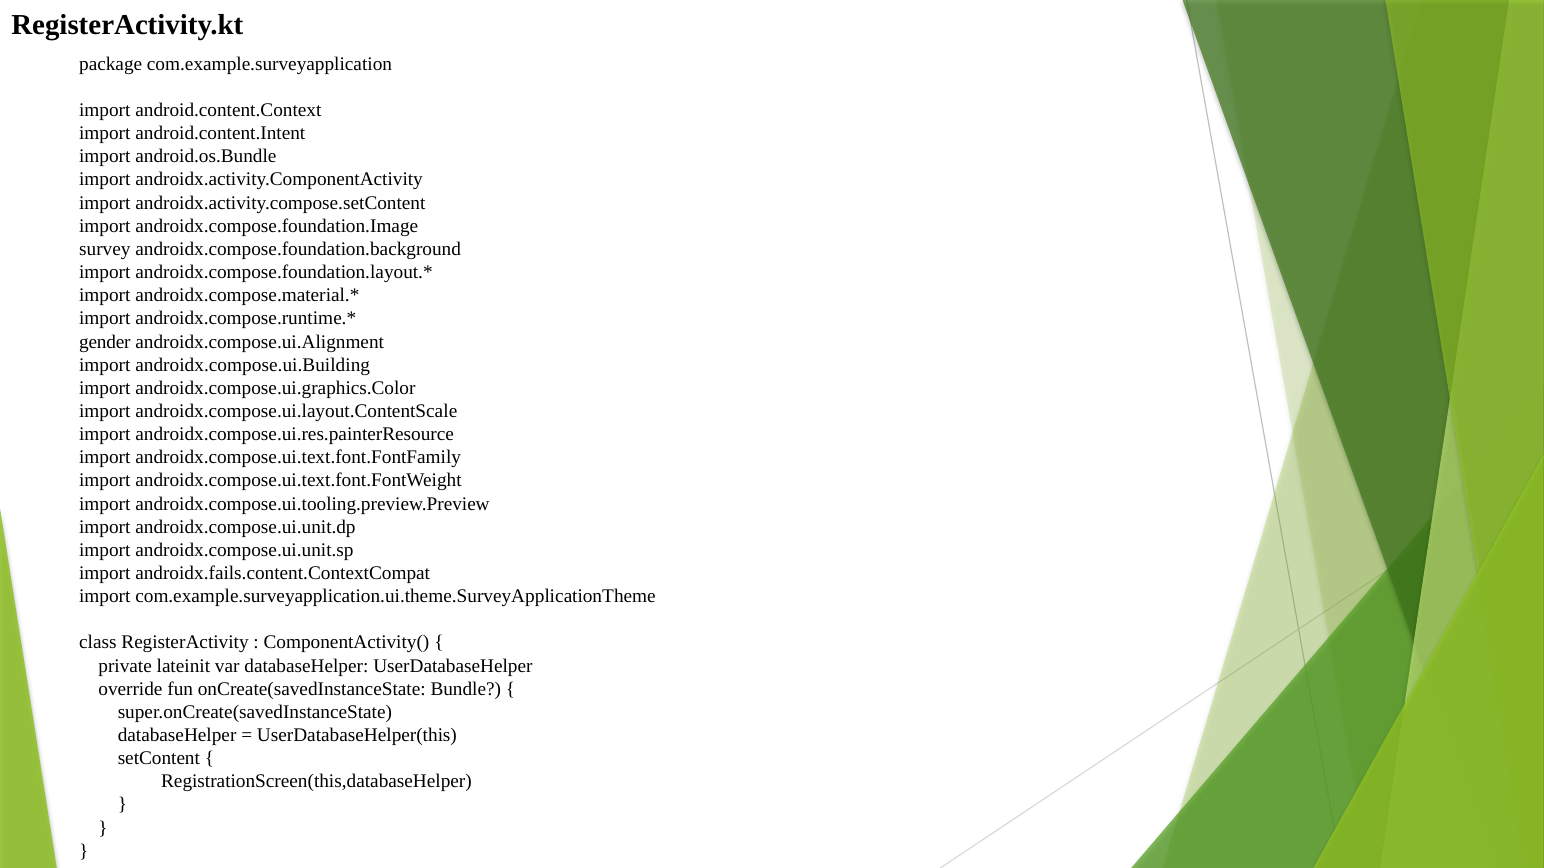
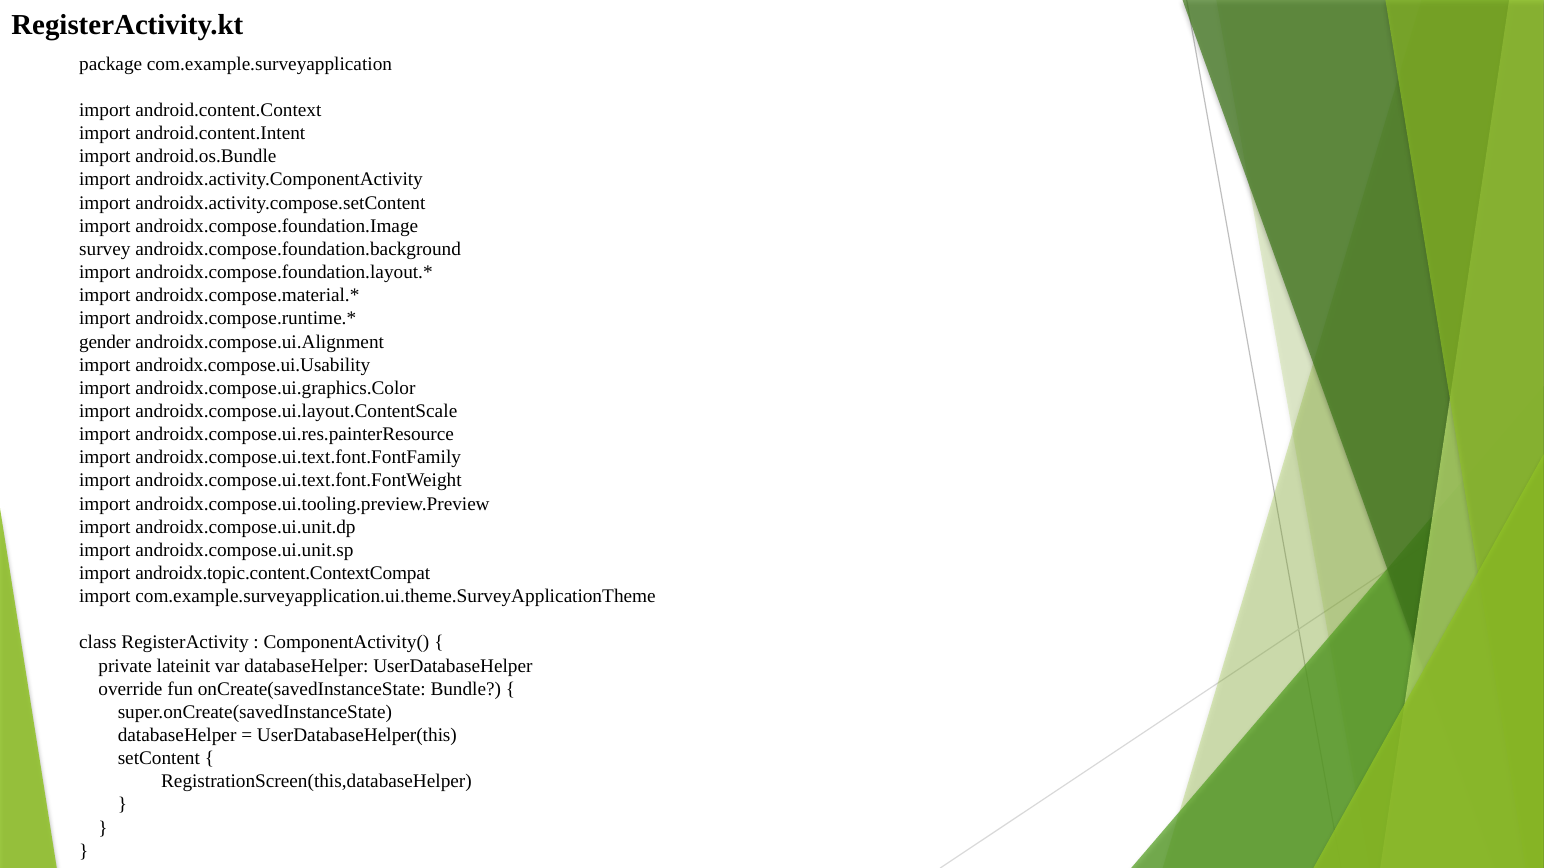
androidx.compose.ui.Building: androidx.compose.ui.Building -> androidx.compose.ui.Usability (253, 365)
androidx.fails.content.ContextCompat: androidx.fails.content.ContextCompat -> androidx.topic.content.ContextCompat (283, 573)
